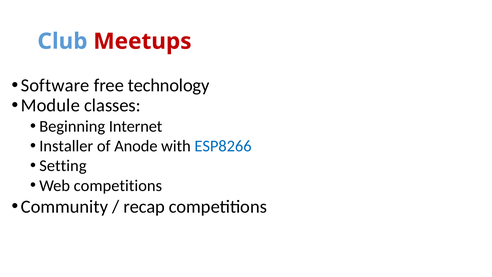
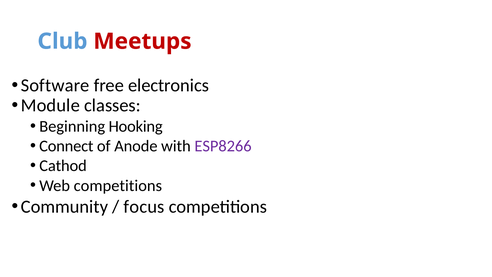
technology: technology -> electronics (169, 85)
Internet: Internet -> Hooking (136, 126)
Installer: Installer -> Connect (66, 146)
ESP8266 colour: blue -> purple (223, 146)
Setting: Setting -> Cathod (63, 166)
recap: recap -> focus (144, 206)
